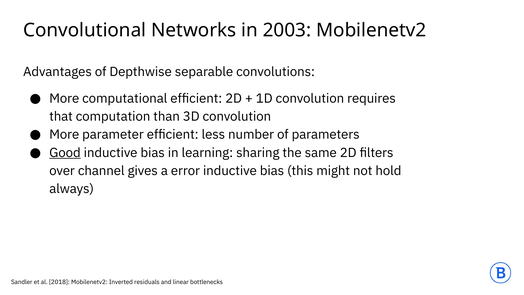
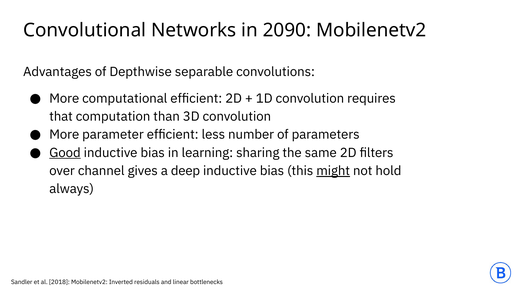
2003: 2003 -> 2090 (287, 30)
error: error -> deep (185, 171)
might underline: none -> present (333, 171)
